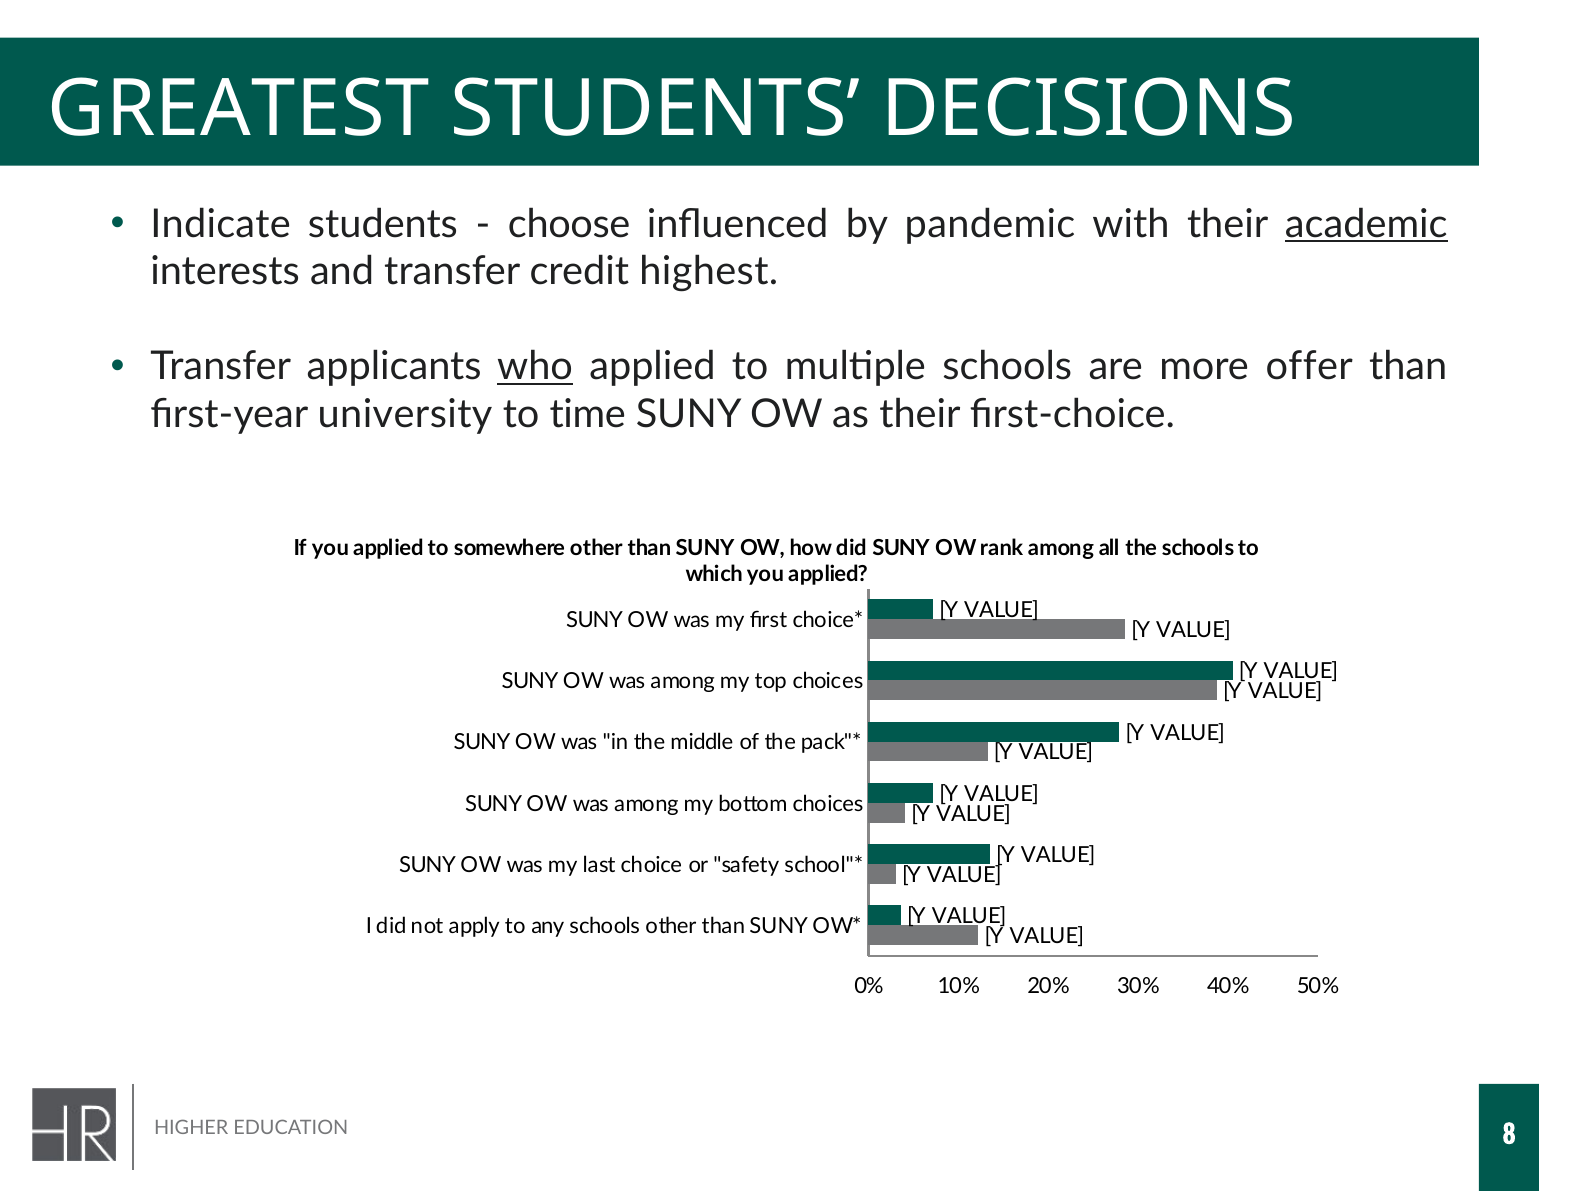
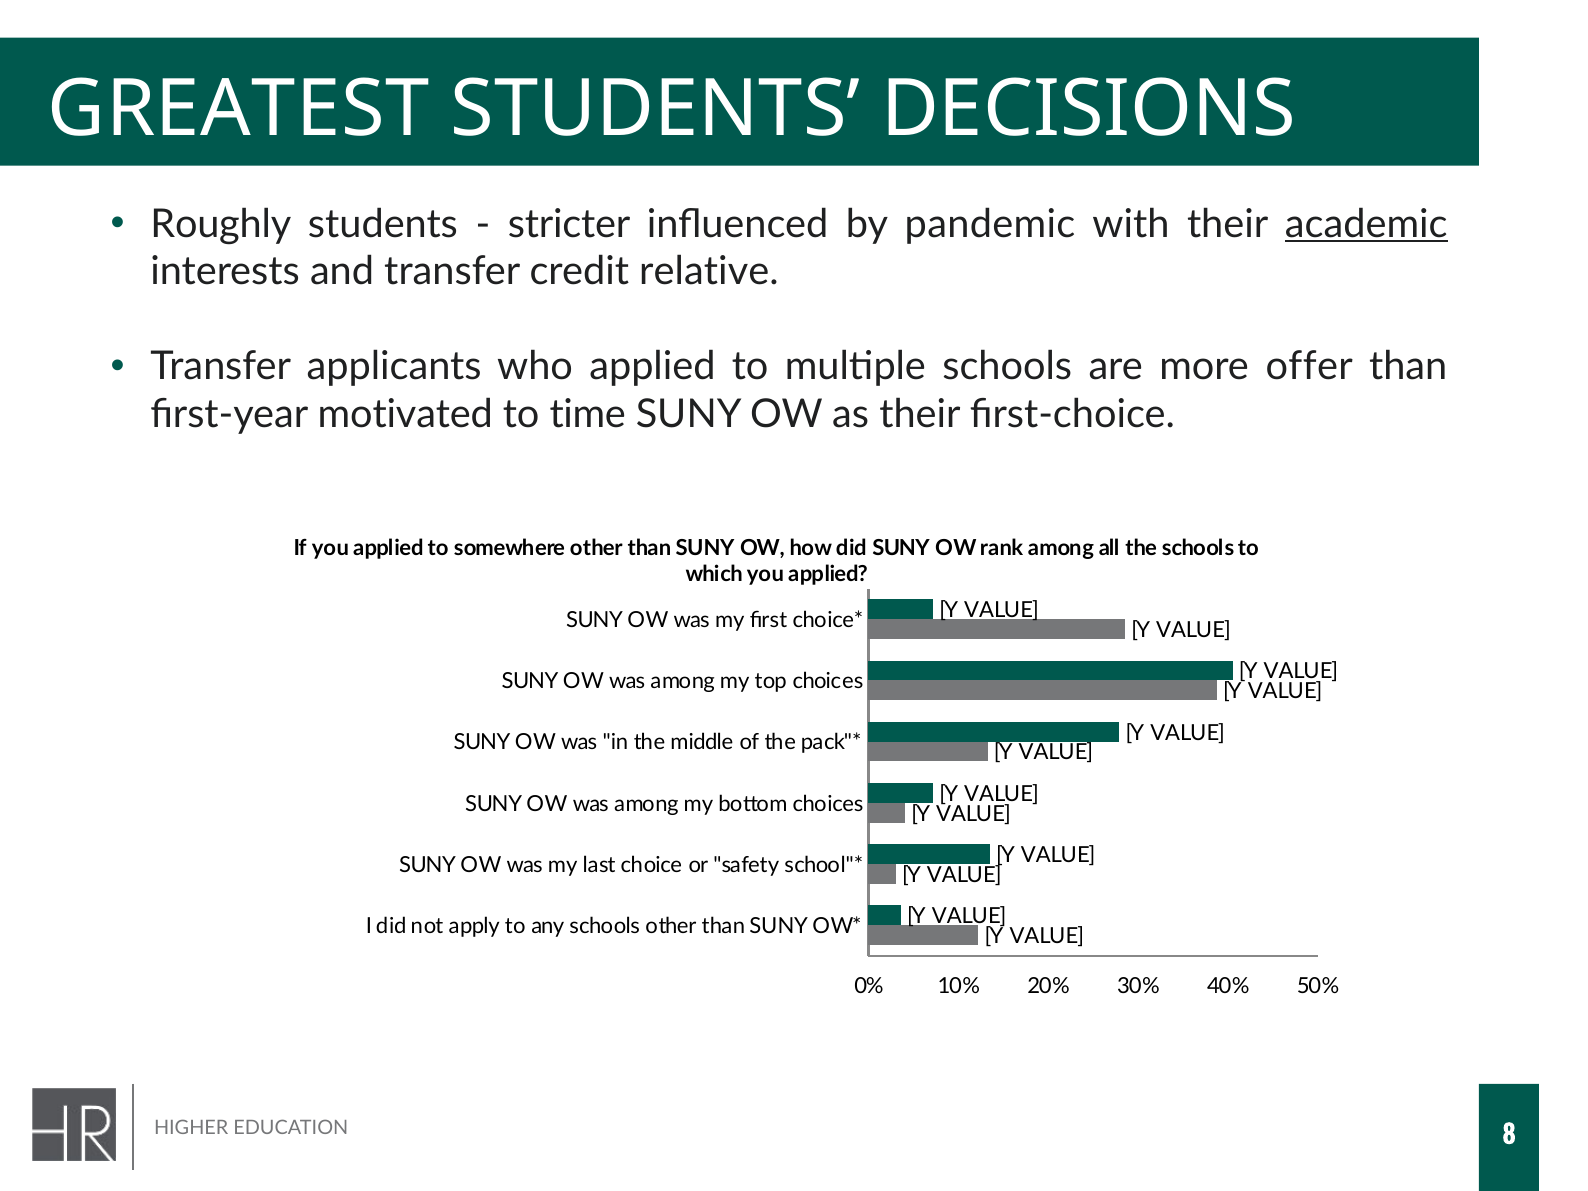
Indicate: Indicate -> Roughly (221, 224)
choose: choose -> stricter (569, 224)
highest: highest -> relative (709, 272)
who underline: present -> none (535, 367)
university: university -> motivated (405, 414)
